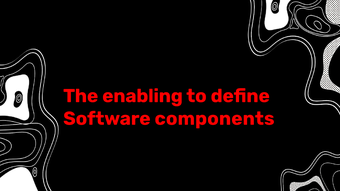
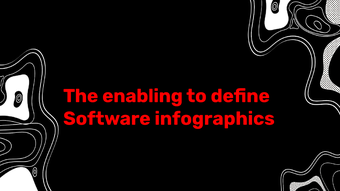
components: components -> infographics (215, 119)
